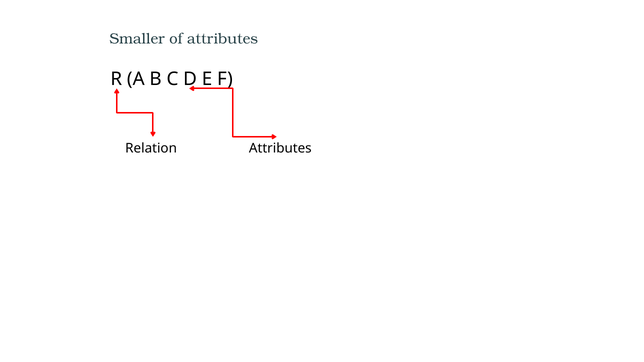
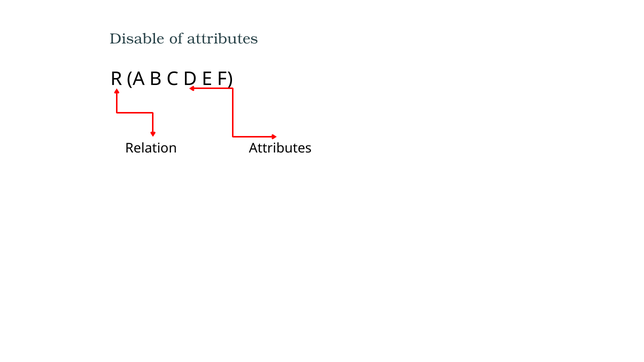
Smaller: Smaller -> Disable (137, 39)
